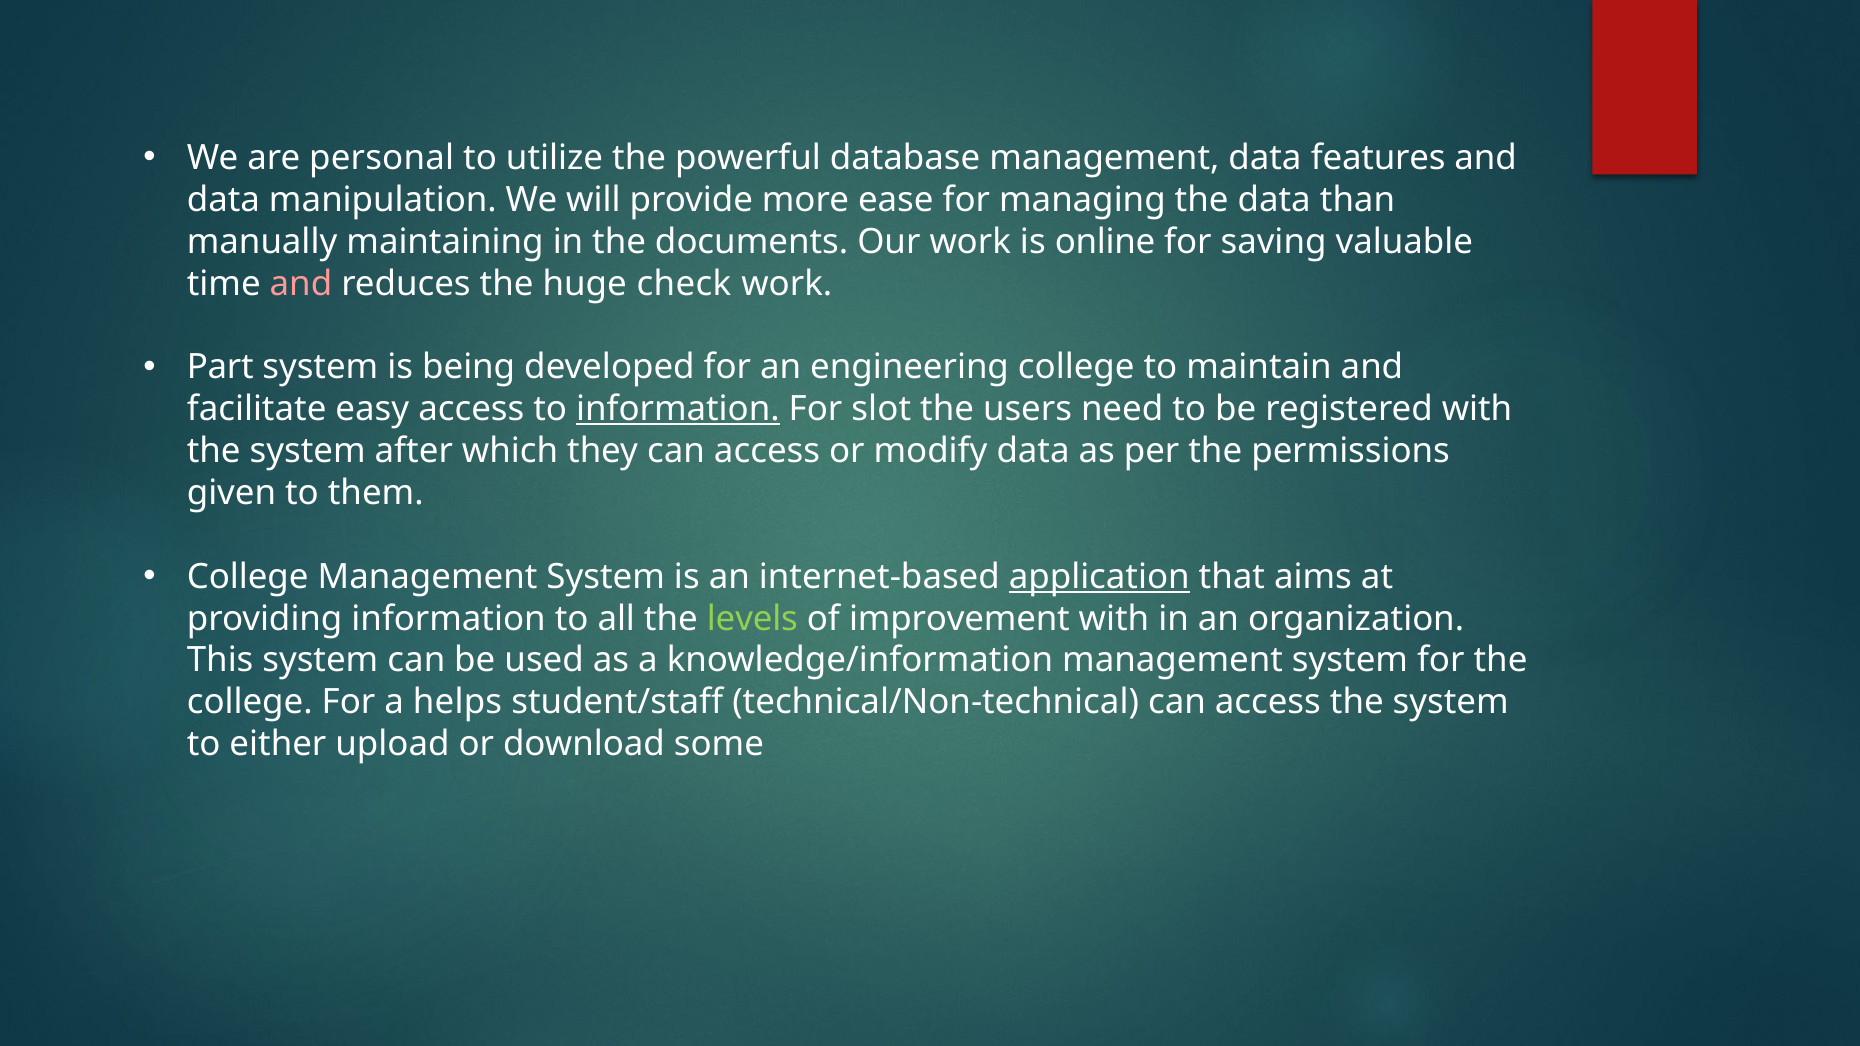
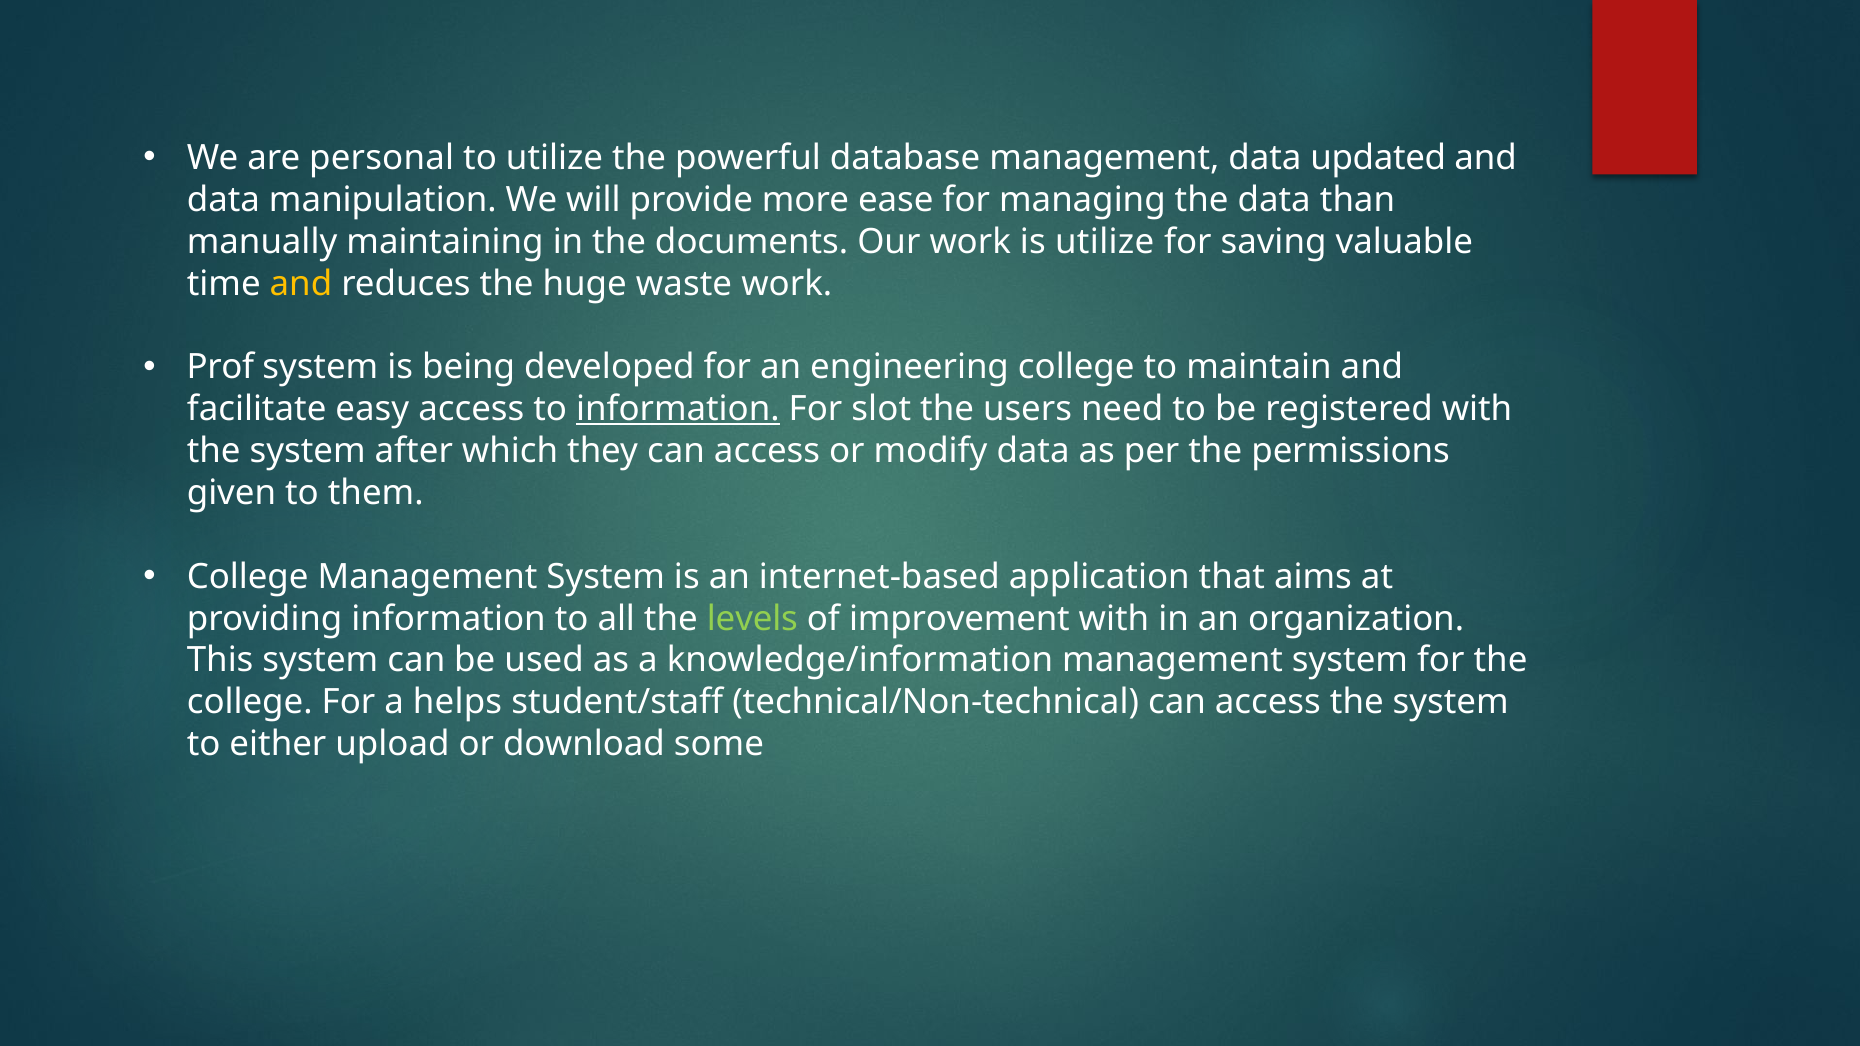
features: features -> updated (1378, 158)
is online: online -> utilize (1105, 242)
and colour: pink -> yellow (301, 284)
check: check -> waste (684, 284)
Part: Part -> Prof (220, 368)
application underline: present -> none (1099, 577)
